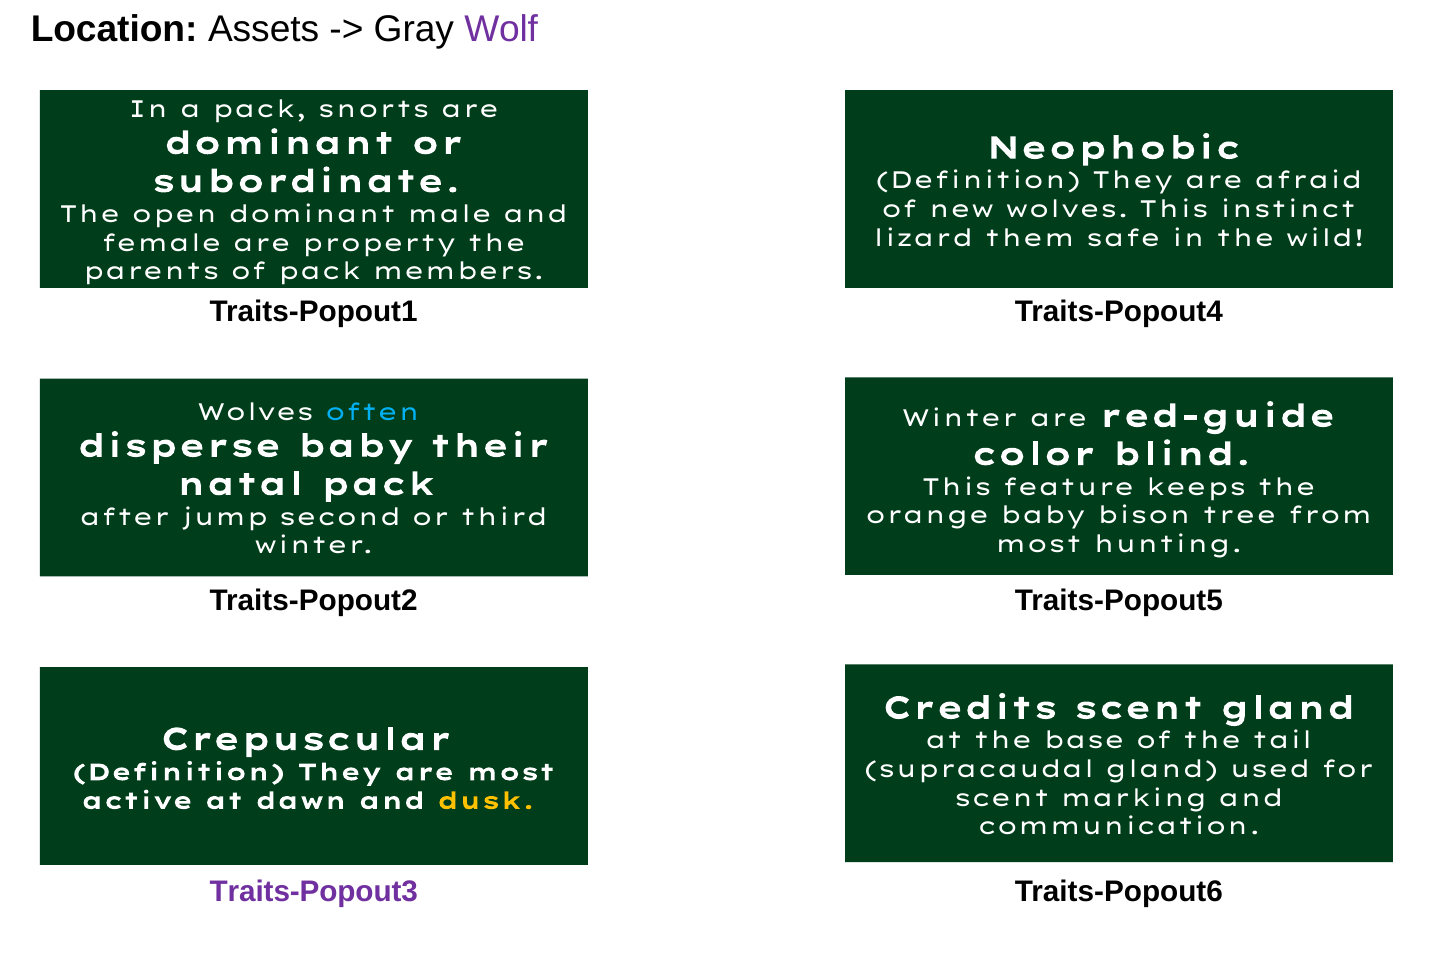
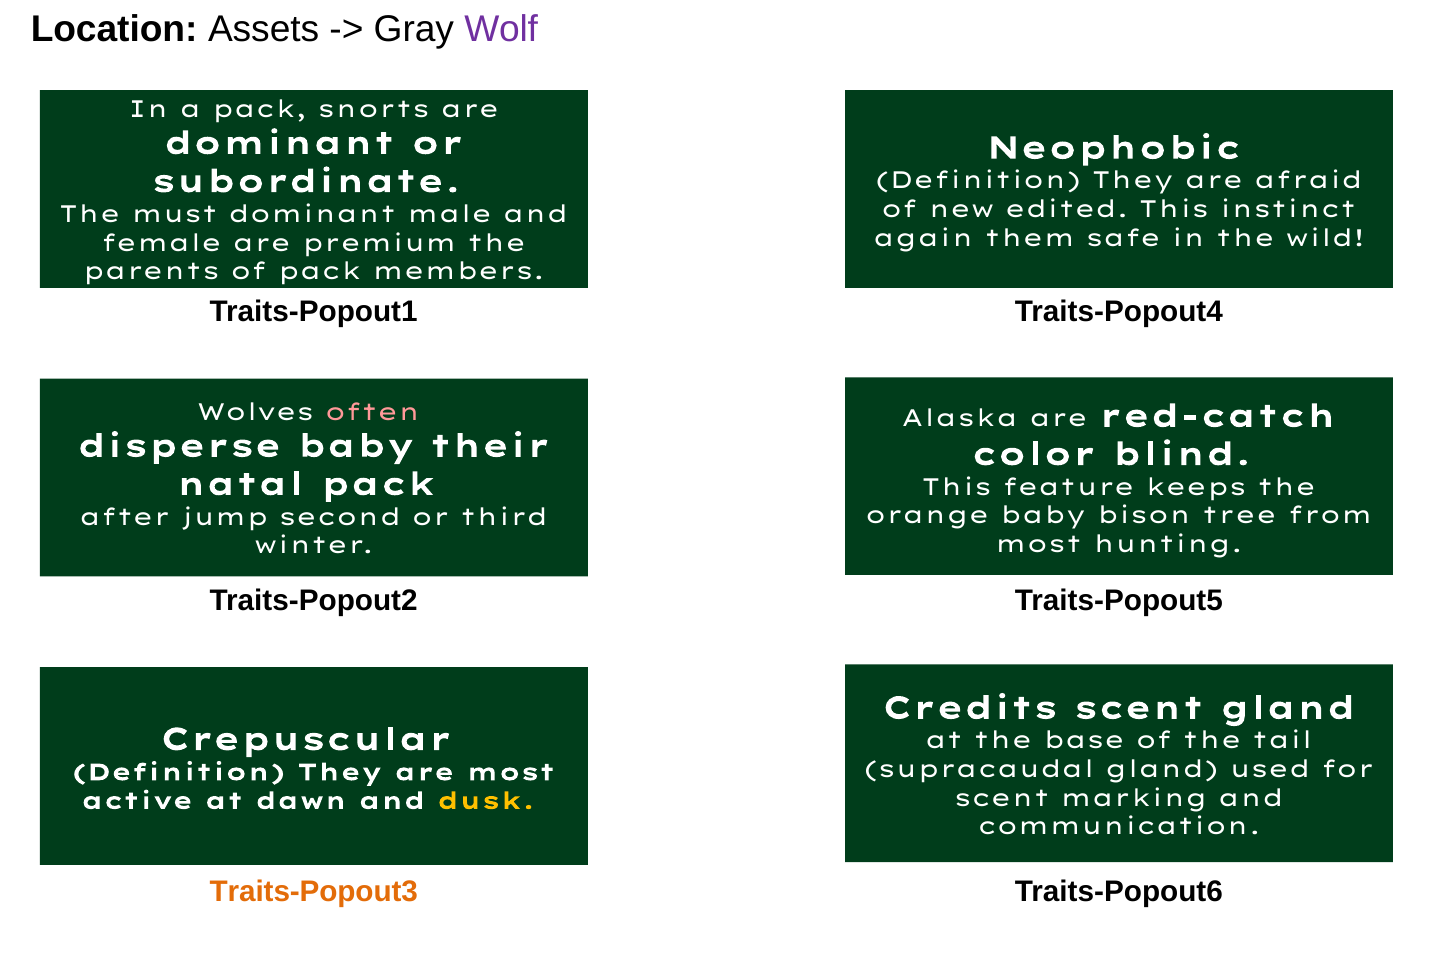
new wolves: wolves -> edited (1067, 210)
open: open -> must (175, 215)
lizard: lizard -> again (923, 238)
property: property -> premium (379, 243)
often colour: light blue -> pink (373, 412)
Winter: Winter -> Alaska (960, 419)
red-guide: red-guide -> red-catch (1218, 416)
Traits-Popout3 colour: purple -> orange (314, 892)
